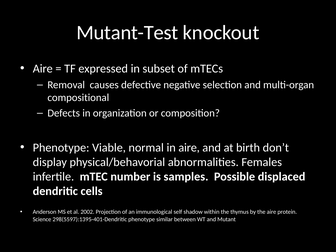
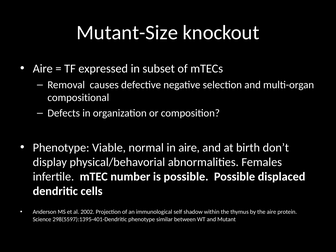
Mutant-Test: Mutant-Test -> Mutant-Size (127, 33)
is samples: samples -> possible (186, 177)
